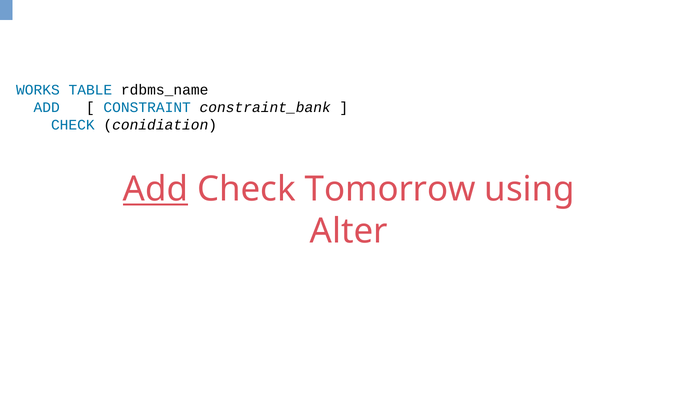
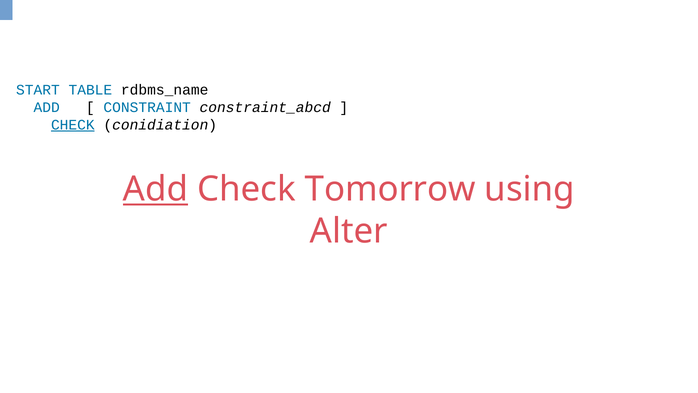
WORKS: WORKS -> START (38, 90)
constraint_bank: constraint_bank -> constraint_abcd (265, 107)
CHECK underline: none -> present (73, 125)
